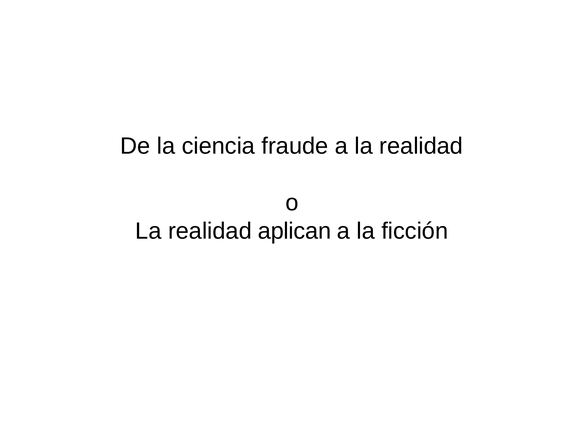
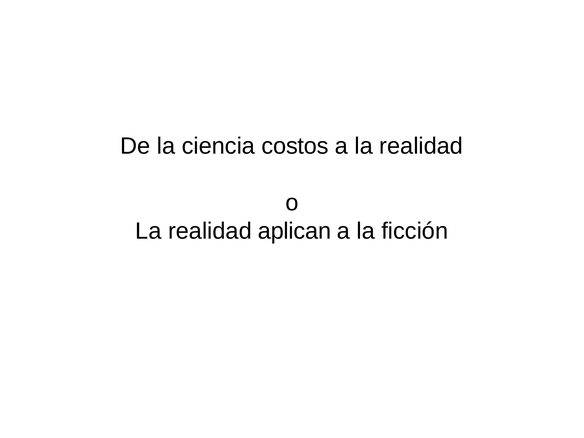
fraude: fraude -> costos (295, 146)
